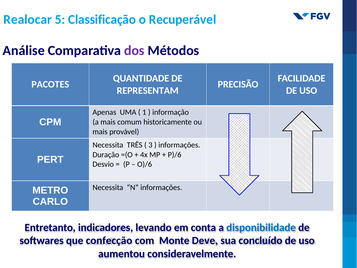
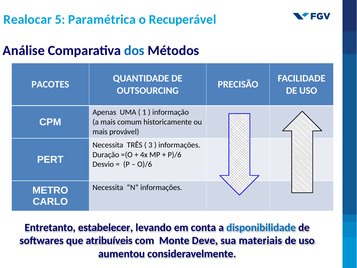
Classificação: Classificação -> Paramétrica (102, 19)
dos colour: purple -> blue (134, 50)
REPRESENTAM: REPRESENTAM -> OUTSOURCING (148, 90)
indicadores: indicadores -> estabelecer (106, 227)
confecção: confecção -> atribuíveis (109, 240)
concluído: concluído -> materiais (260, 240)
